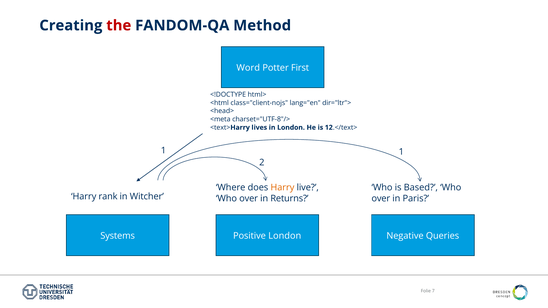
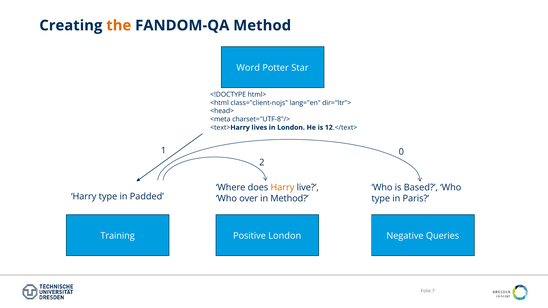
the colour: red -> orange (119, 25)
First: First -> Star (300, 68)
1 1: 1 -> 0 (401, 152)
Harry rank: rank -> type (108, 197)
Witcher: Witcher -> Padded (147, 197)
in Returns: Returns -> Method (289, 199)
over: over -> type (381, 199)
Systems: Systems -> Training (118, 236)
